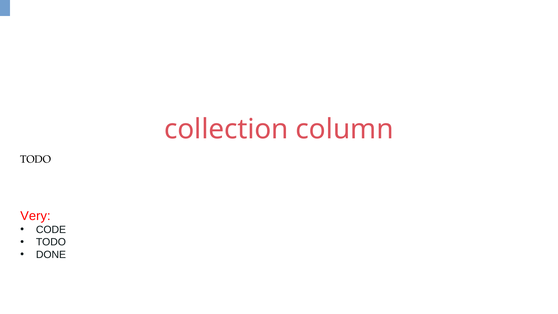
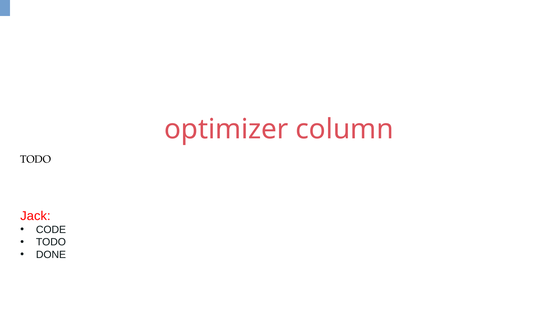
collection: collection -> optimizer (226, 129)
Very: Very -> Jack (35, 216)
